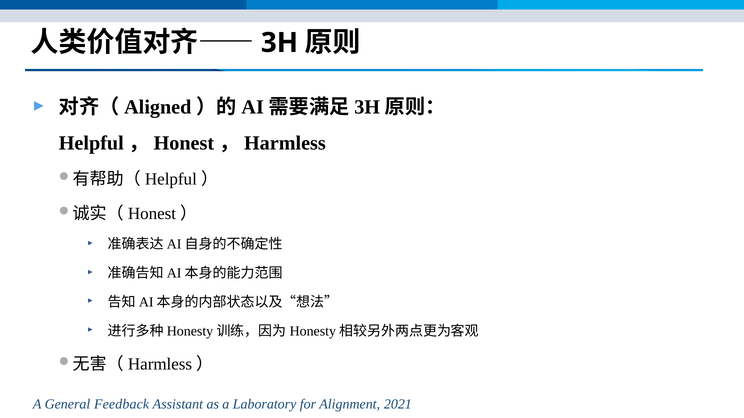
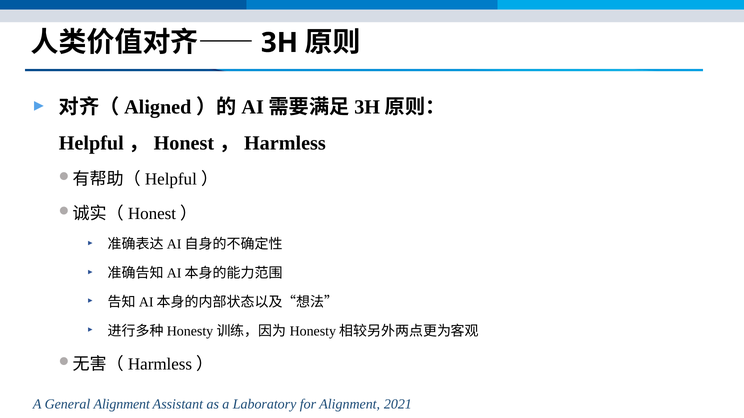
General Feedback: Feedback -> Alignment (122, 405)
